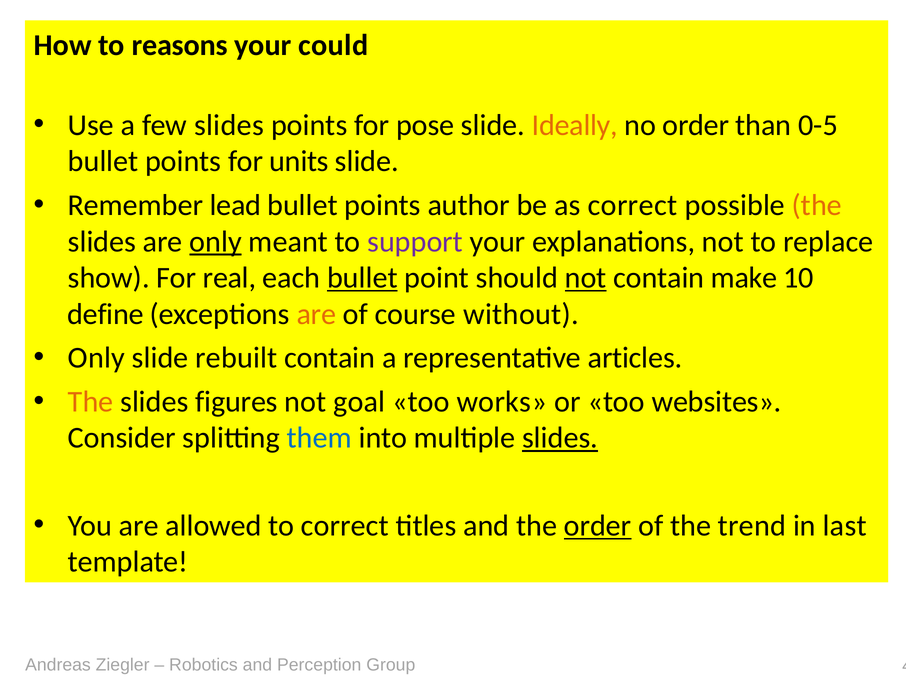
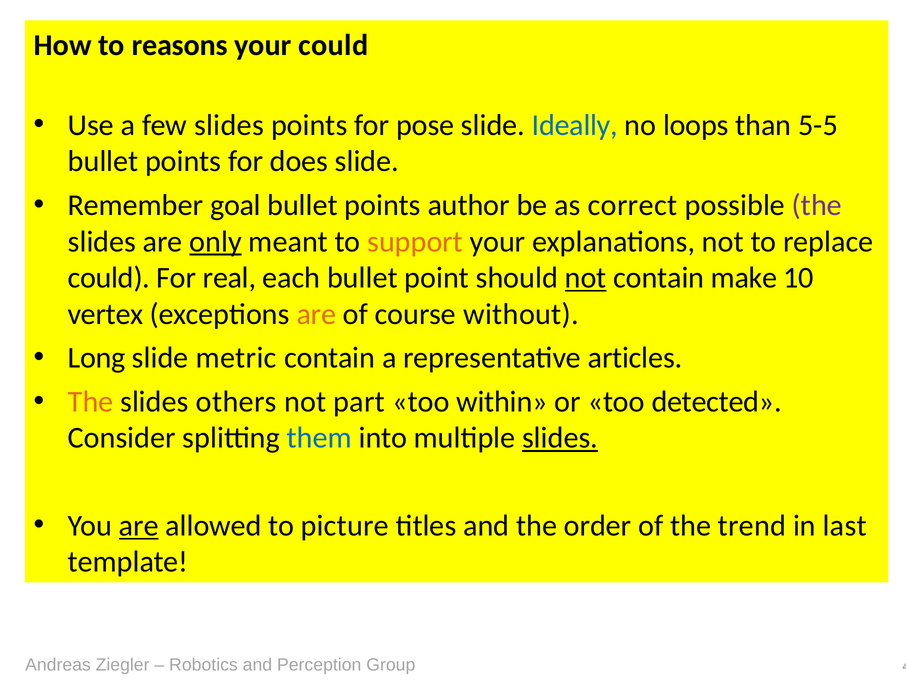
Ideally colour: orange -> blue (575, 125)
no order: order -> loops (696, 125)
0-5: 0-5 -> 5-5 (818, 125)
units: units -> does (299, 161)
lead: lead -> goal (235, 205)
the colour: orange -> purple (817, 205)
support colour: purple -> orange (415, 241)
show: show -> could (109, 278)
bullet underline: present -> none (362, 278)
define: define -> vertex (105, 314)
Only: Only -> Long (97, 358)
rebuilt: rebuilt -> metric (236, 358)
figures: figures -> others (236, 401)
goal: goal -> part (359, 401)
works: works -> within (502, 401)
websites: websites -> detected (717, 401)
are underline: none -> present (139, 525)
to correct: correct -> picture (345, 525)
order underline: present -> none (598, 525)
